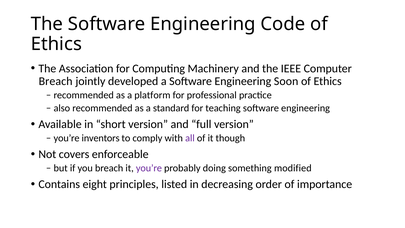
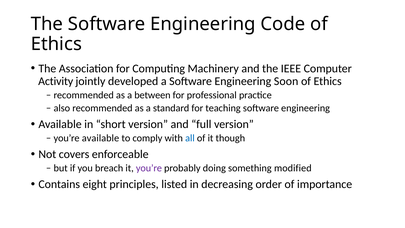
Breach: Breach -> Activity (56, 81)
platform: platform -> between (152, 95)
you’re inventors: inventors -> available (100, 138)
all colour: purple -> blue (190, 138)
